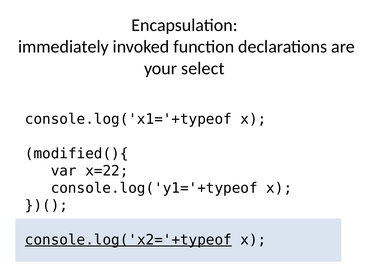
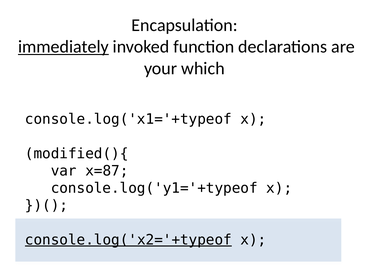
immediately underline: none -> present (63, 47)
select: select -> which (203, 68)
x=22: x=22 -> x=87 (107, 171)
